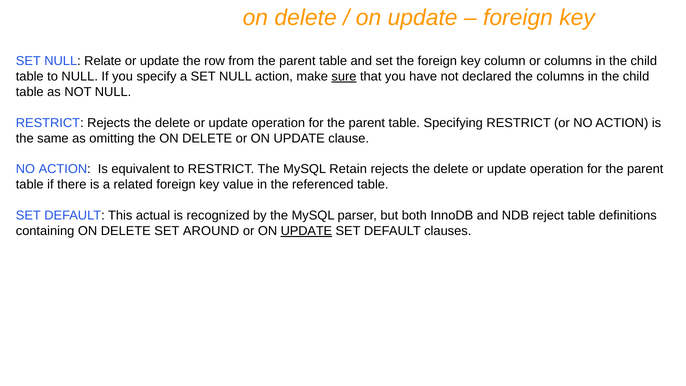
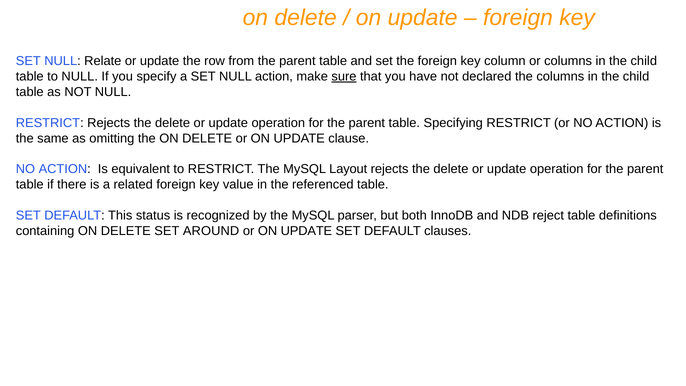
Retain: Retain -> Layout (348, 169)
actual: actual -> status (153, 215)
UPDATE underline: present -> none (306, 231)
